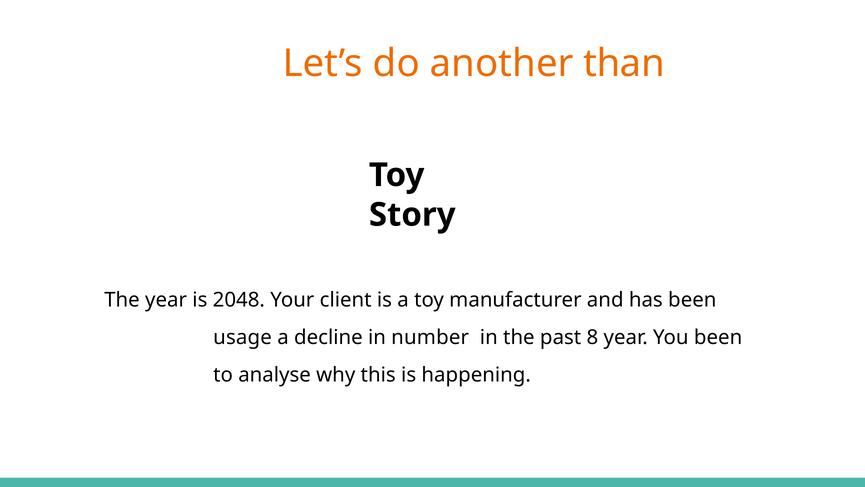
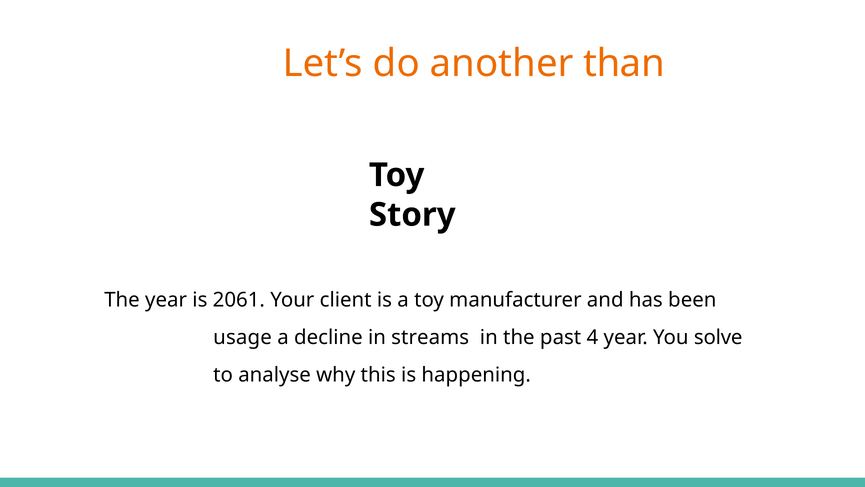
2048: 2048 -> 2061 (239, 300)
number: number -> streams (430, 337)
8: 8 -> 4 (592, 337)
You been: been -> solve (718, 337)
